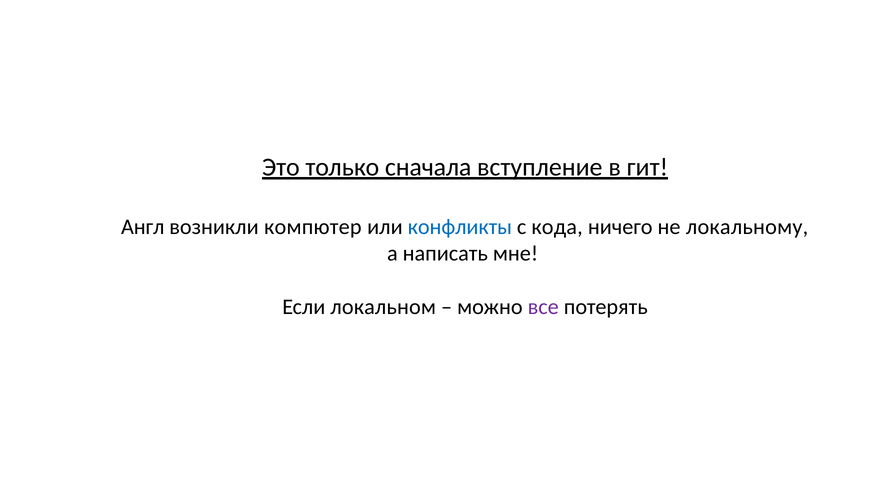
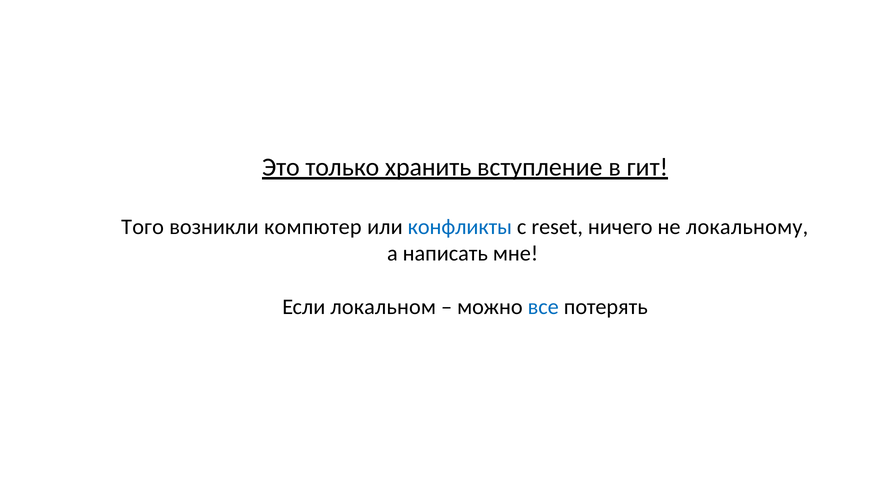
сначала: сначала -> хранить (428, 167)
Англ: Англ -> Того (143, 227)
кода: кода -> reset (557, 227)
все colour: purple -> blue (543, 307)
